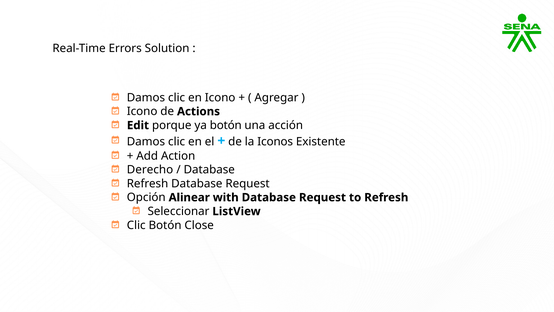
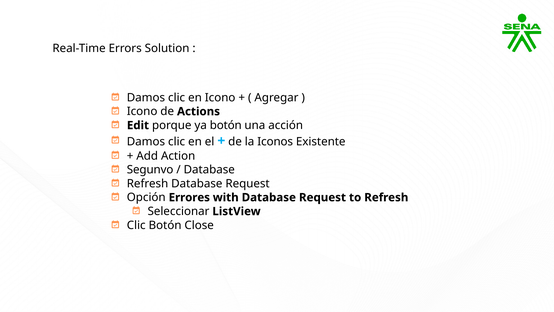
Derecho: Derecho -> Segunvo (150, 170)
Alinear: Alinear -> Errores (189, 197)
